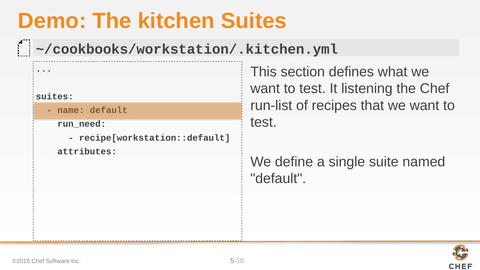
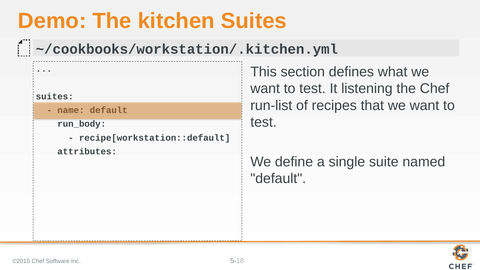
run_need: run_need -> run_body (82, 124)
